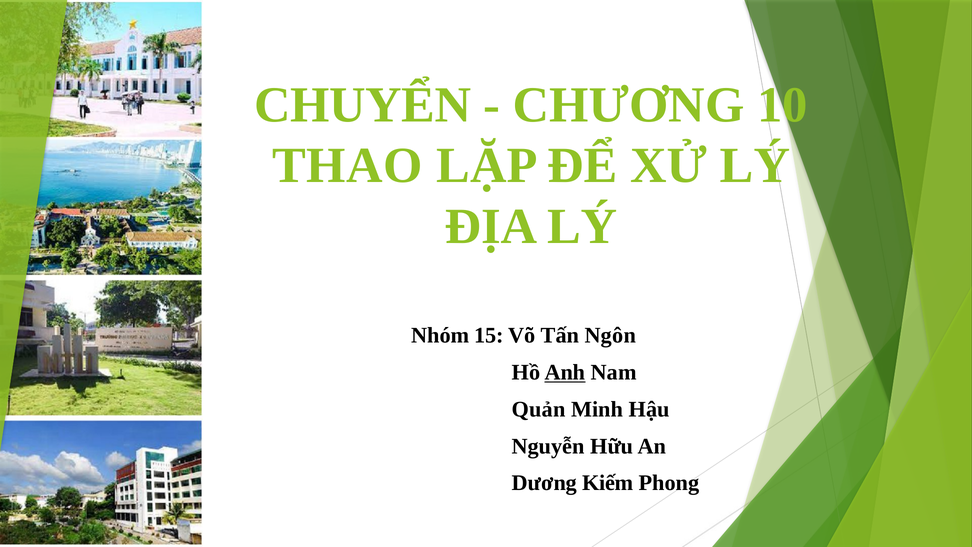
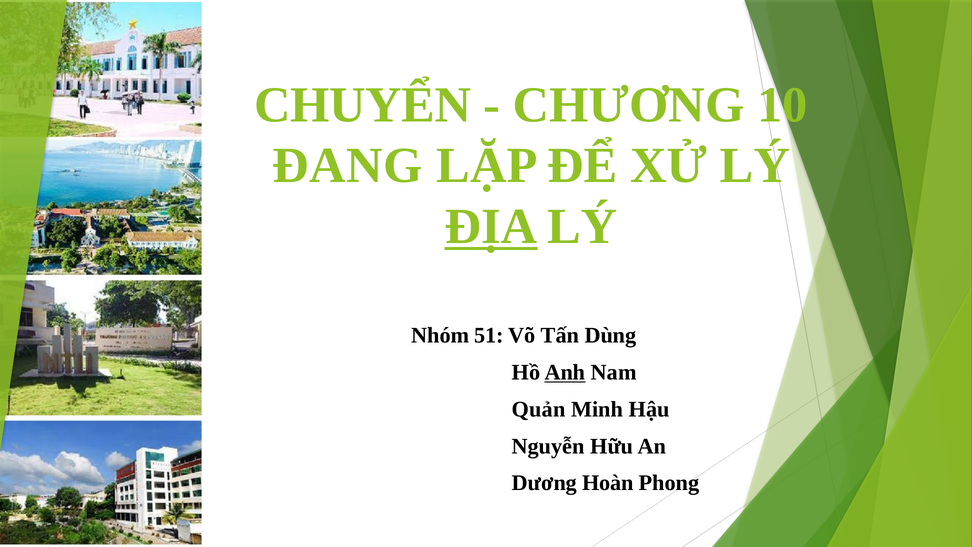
THAO: THAO -> ĐANG (347, 166)
ĐỊA underline: none -> present (491, 226)
15: 15 -> 51 (489, 335)
Ngôn: Ngôn -> Dùng (610, 335)
Kiếm: Kiếm -> Hoàn (608, 483)
